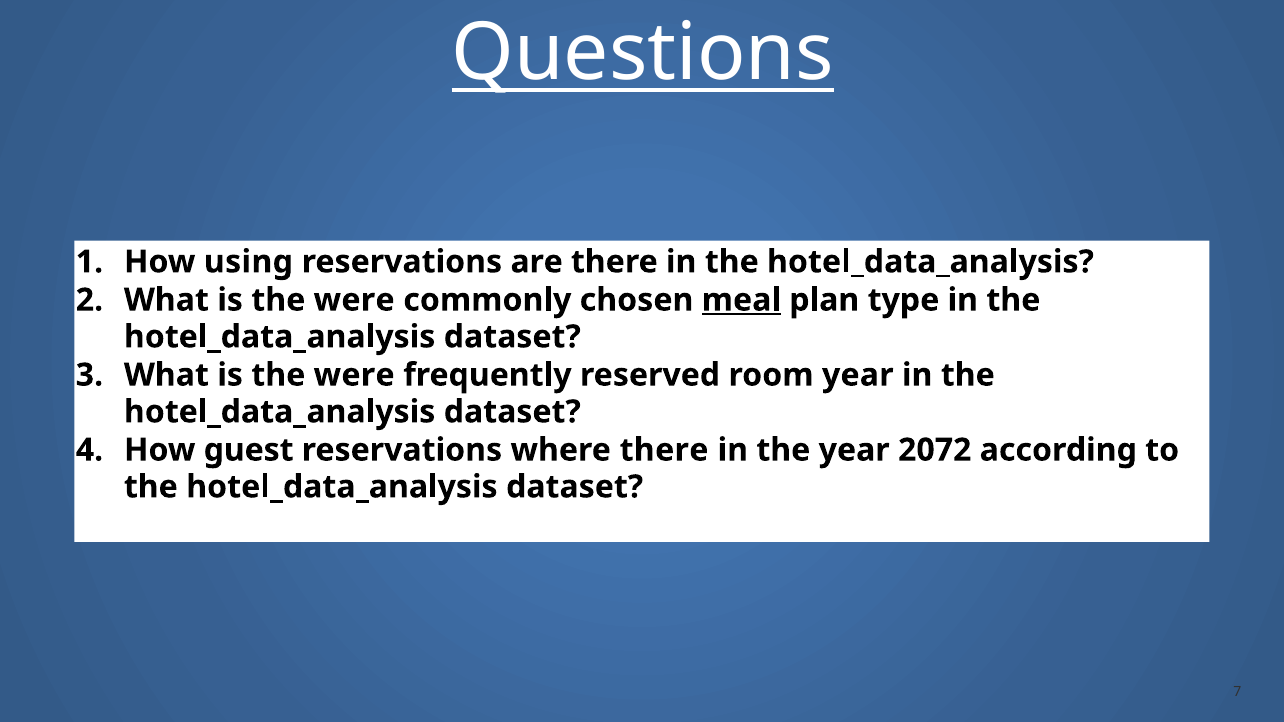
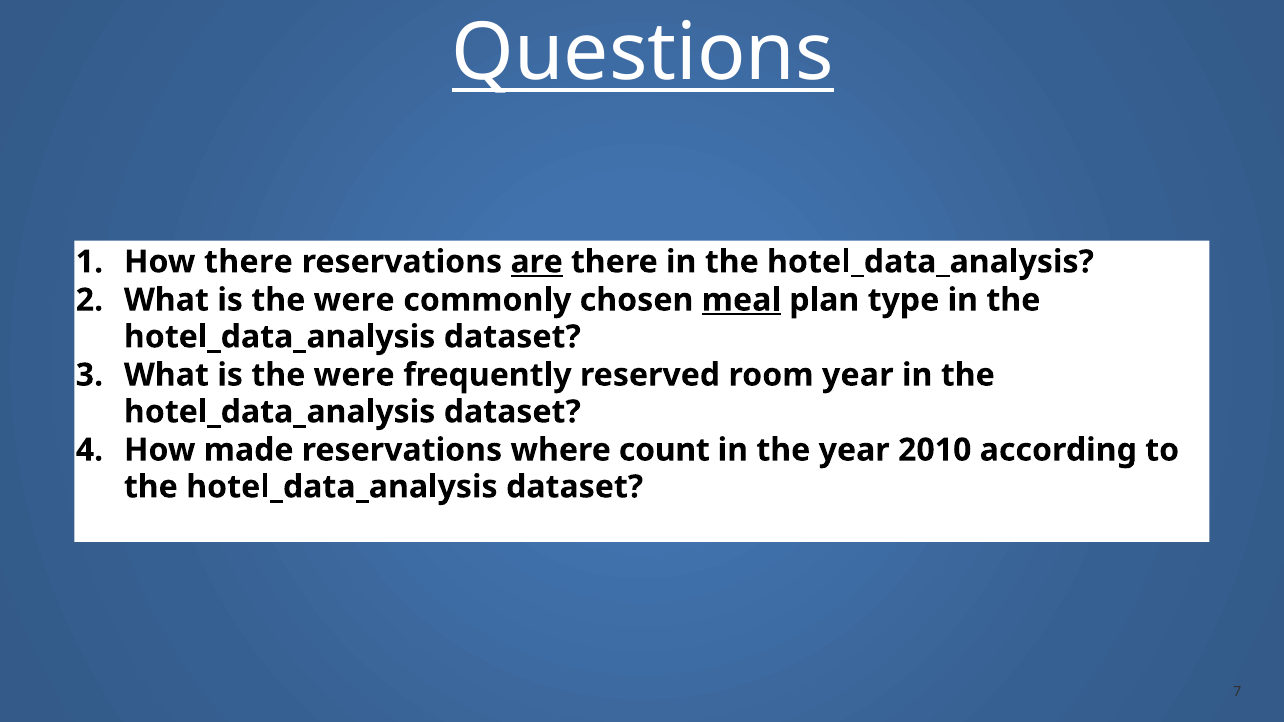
How using: using -> there (248, 262)
are underline: none -> present (537, 262)
guest: guest -> made (249, 450)
where there: there -> count (664, 450)
2072: 2072 -> 2010 (935, 450)
